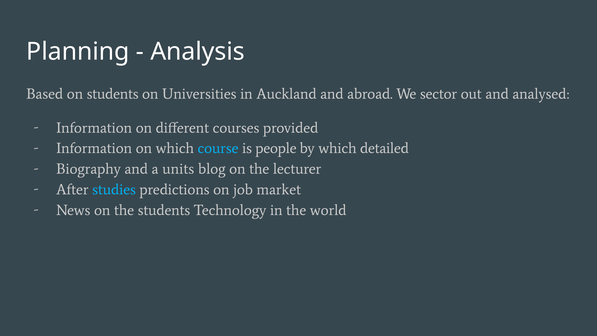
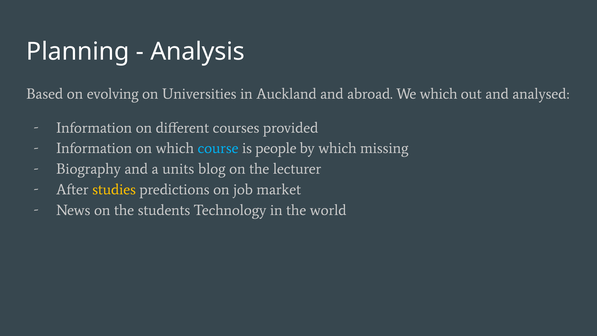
on students: students -> evolving (113, 94)
We sector: sector -> which (439, 94)
detailed: detailed -> missing (384, 148)
studies colour: light blue -> yellow (114, 189)
